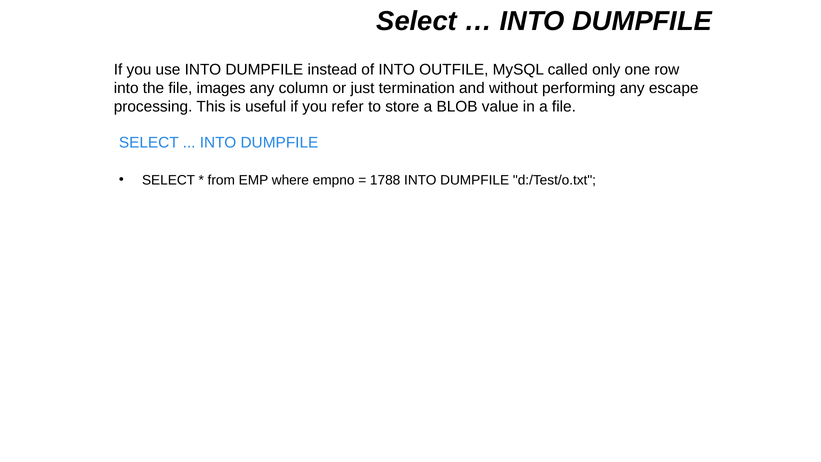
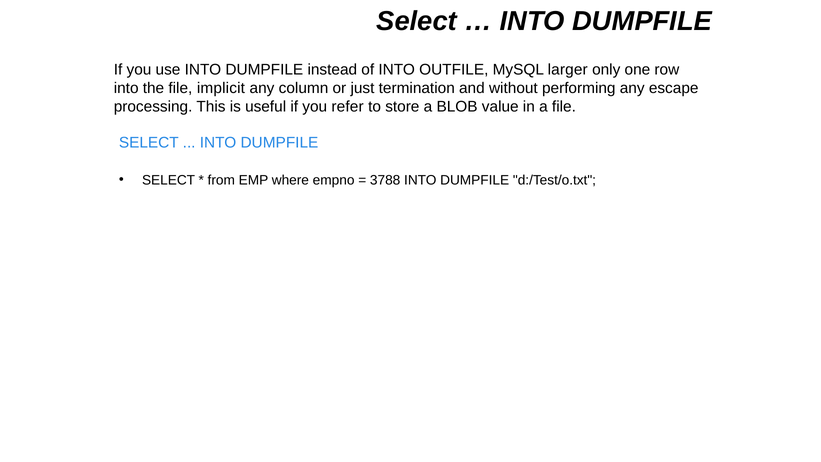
called: called -> larger (568, 70)
images: images -> implicit (221, 88)
1788: 1788 -> 3788 (385, 180)
